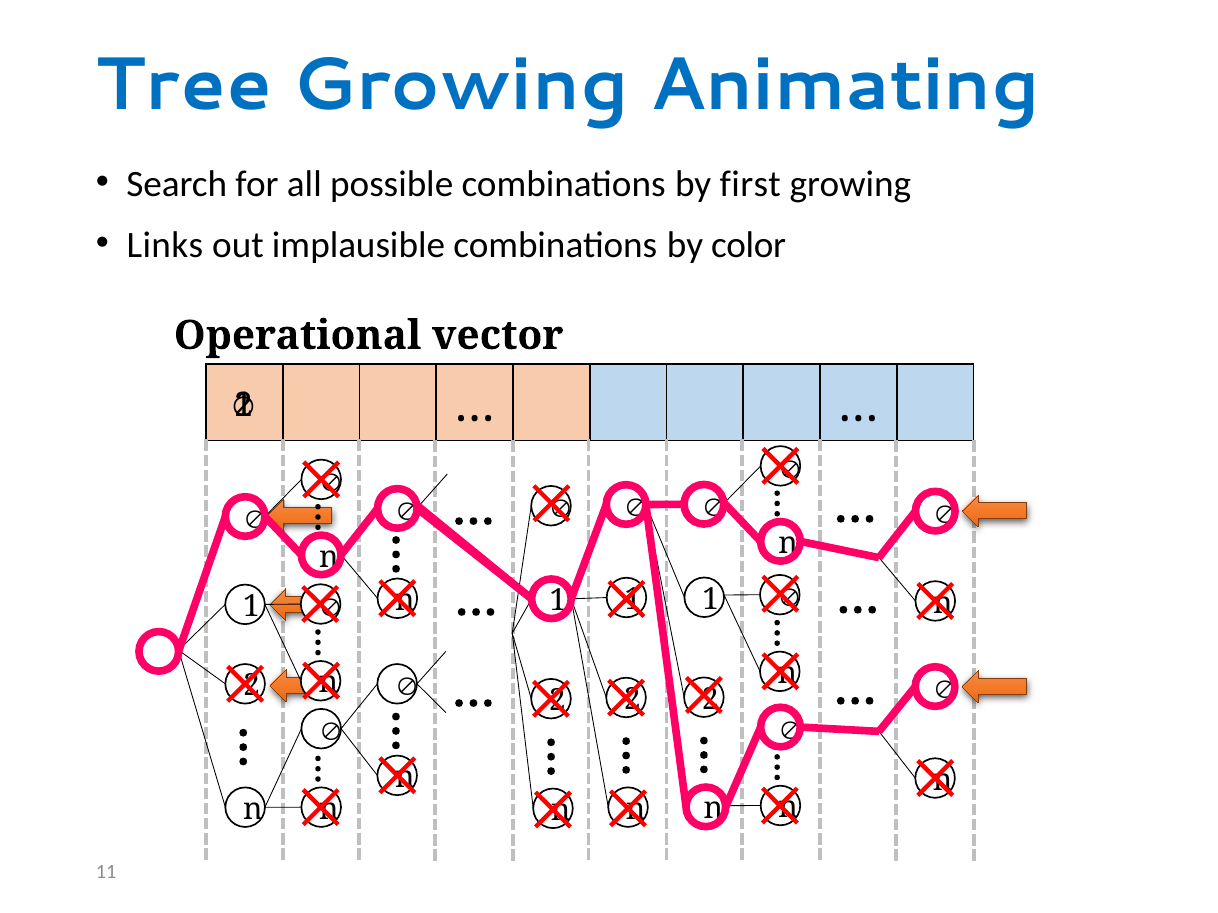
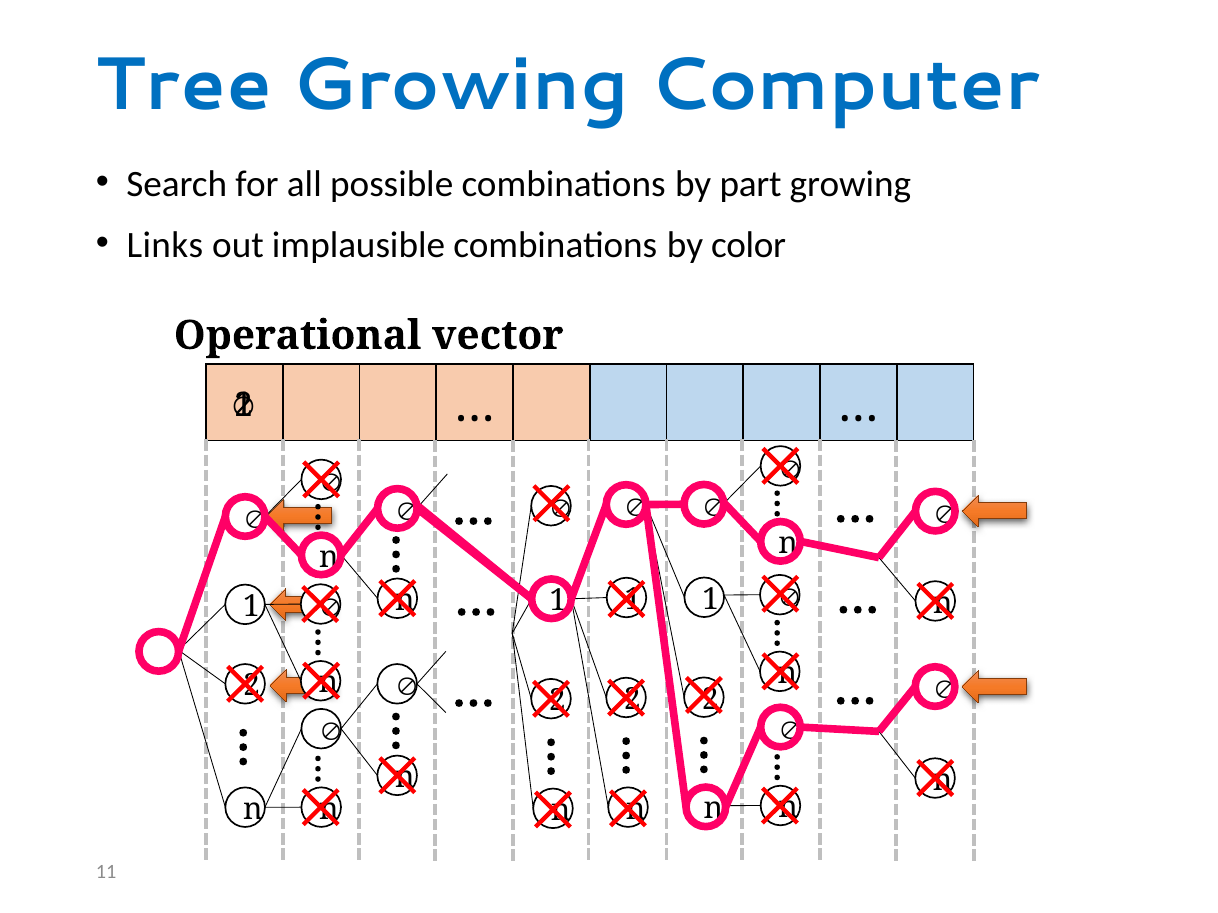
Animating: Animating -> Computer (845, 85)
first: first -> part (751, 184)
